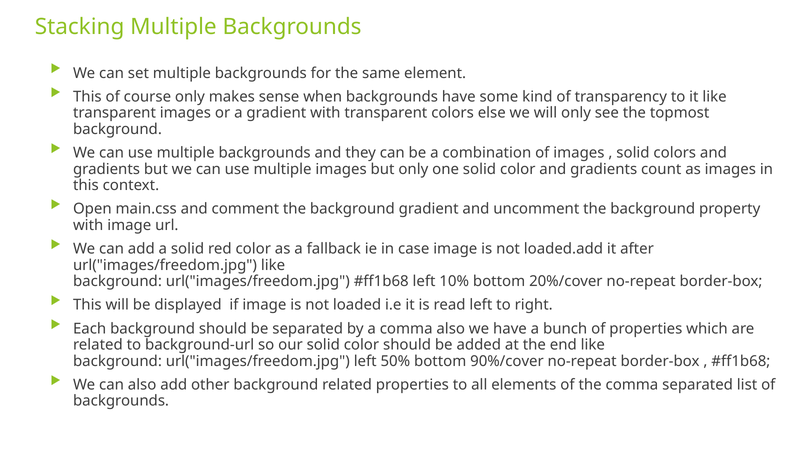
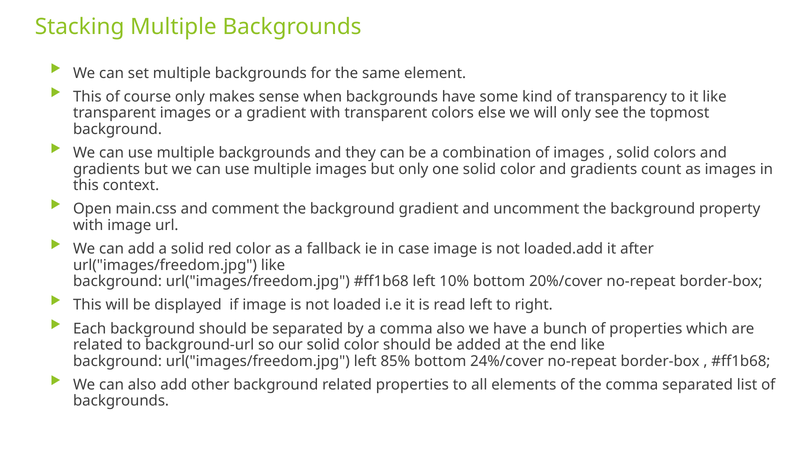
50%: 50% -> 85% (395, 361)
90%/cover: 90%/cover -> 24%/cover (507, 361)
